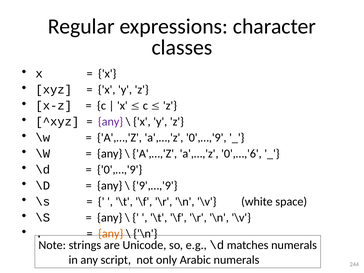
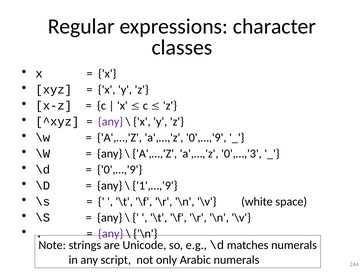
0',…,'6: 0',…,'6 -> 0',…,'3 (241, 154)
9',…,'9: 9',…,'9 -> 1',…,'9 (155, 186)
any colour: orange -> purple (111, 234)
